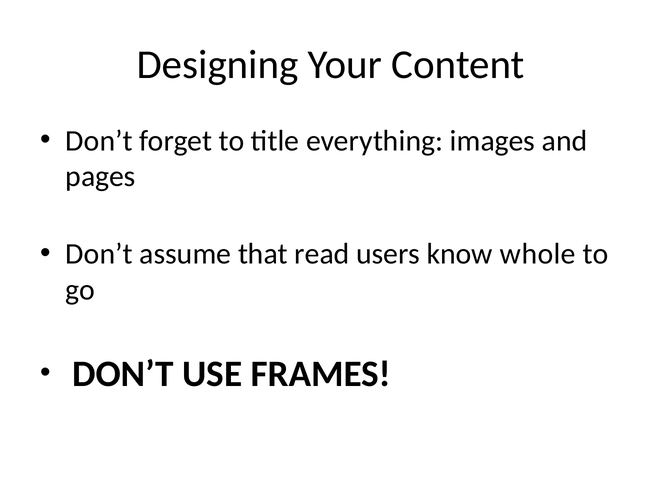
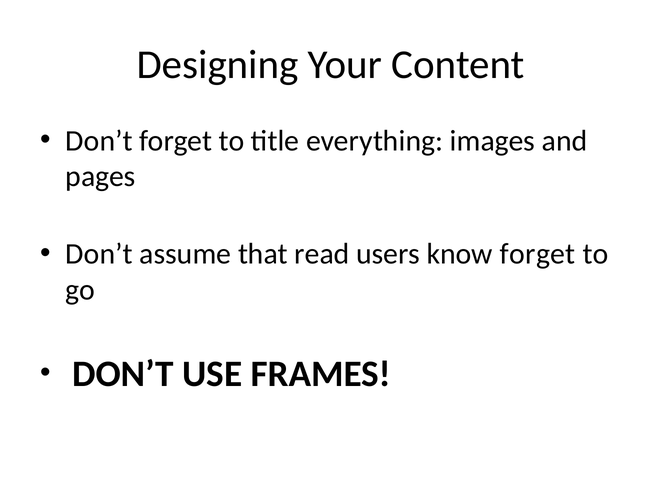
know whole: whole -> forget (538, 254)
